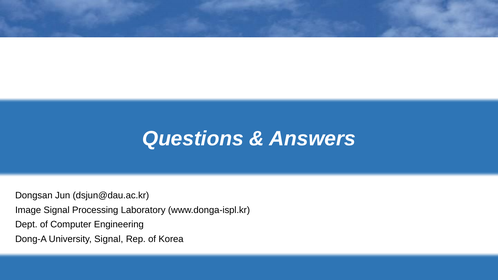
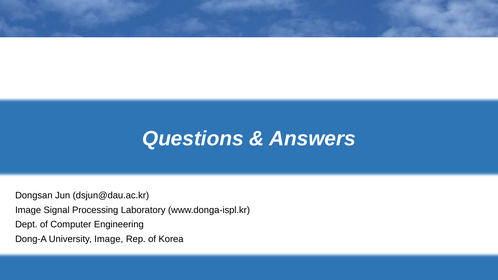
University Signal: Signal -> Image (109, 239)
